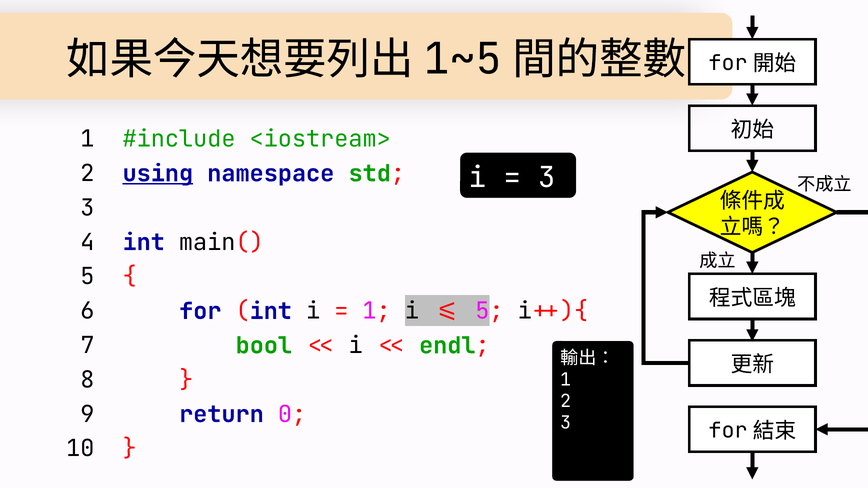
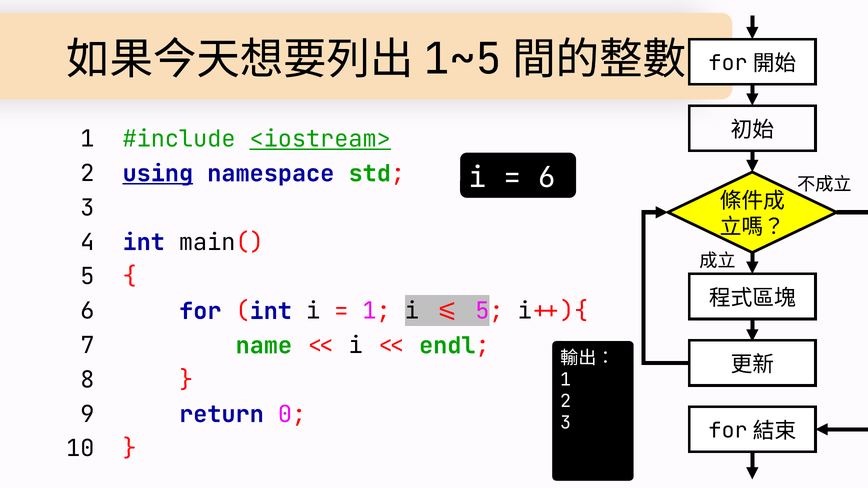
<iostream> underline: none -> present (320, 139)
3: 3 -> 6 (547, 178)
bool: bool -> name (264, 346)
